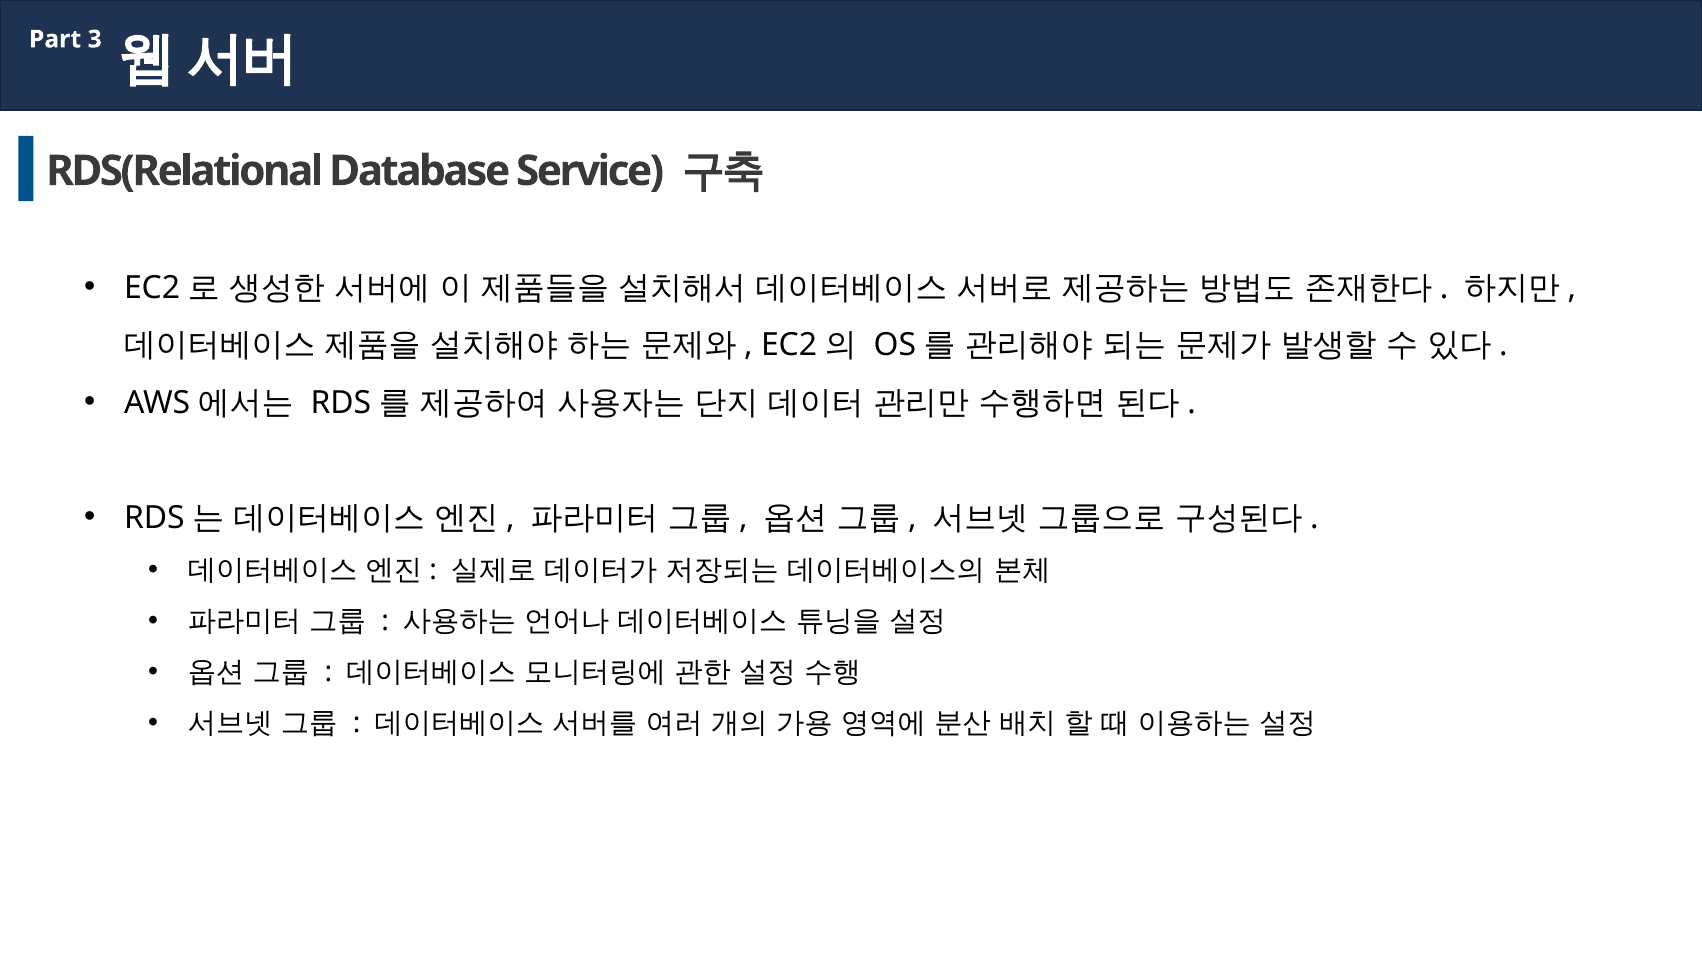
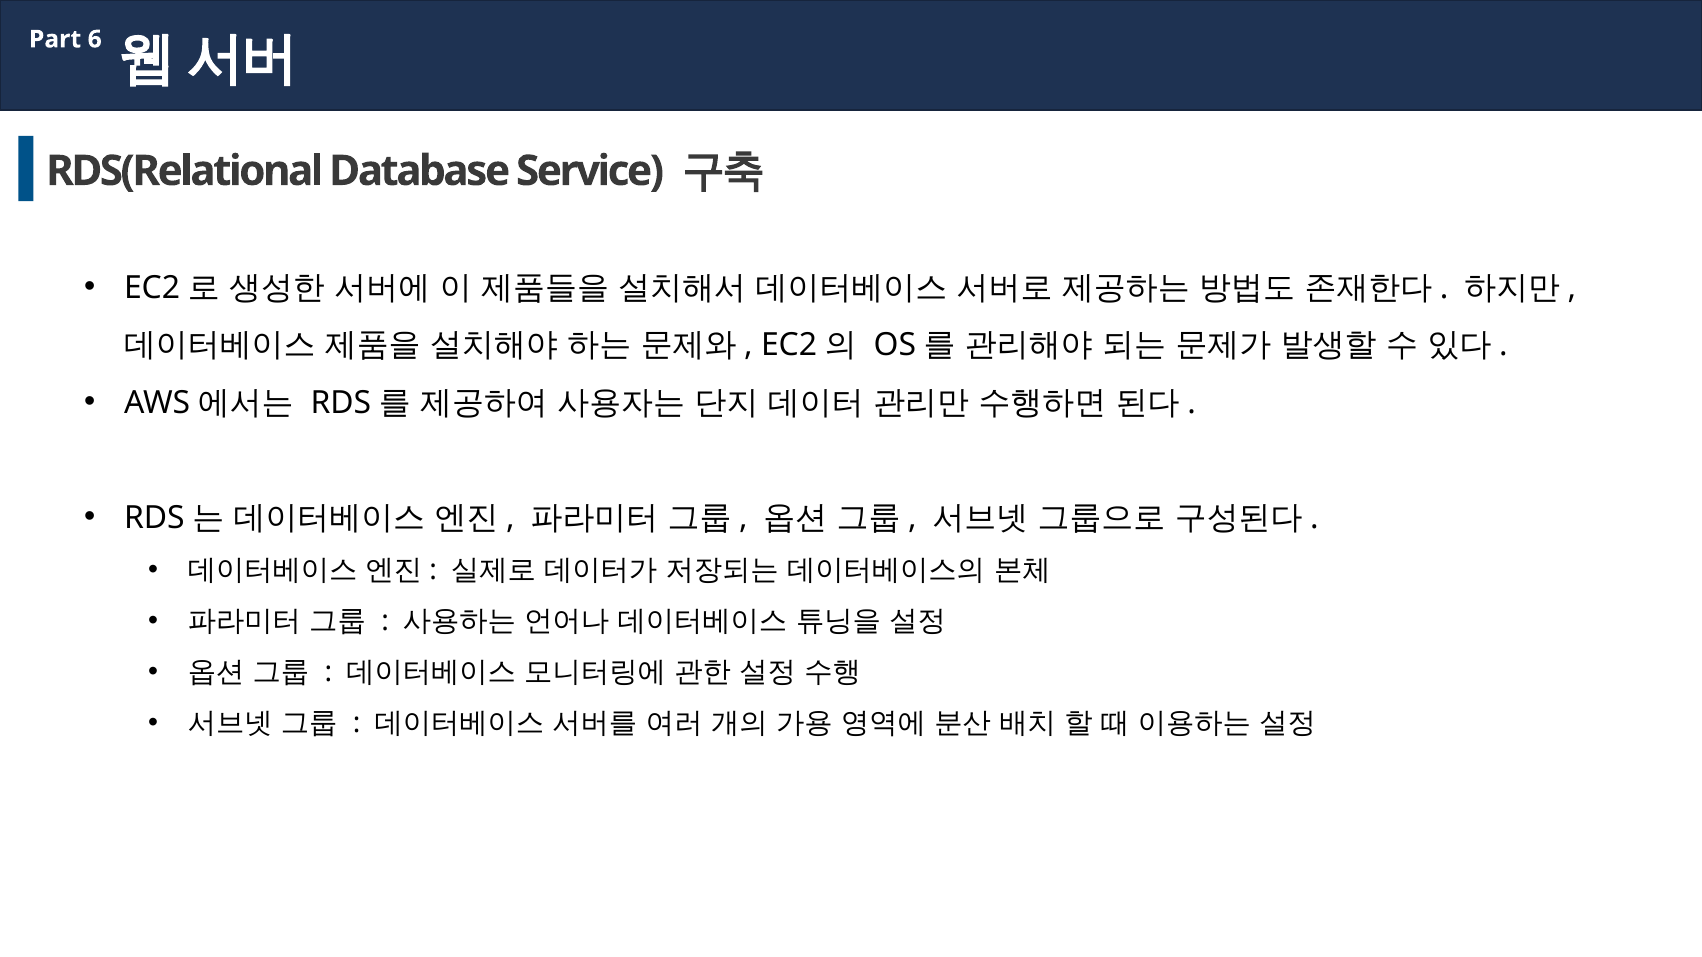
3: 3 -> 6 (95, 39)
